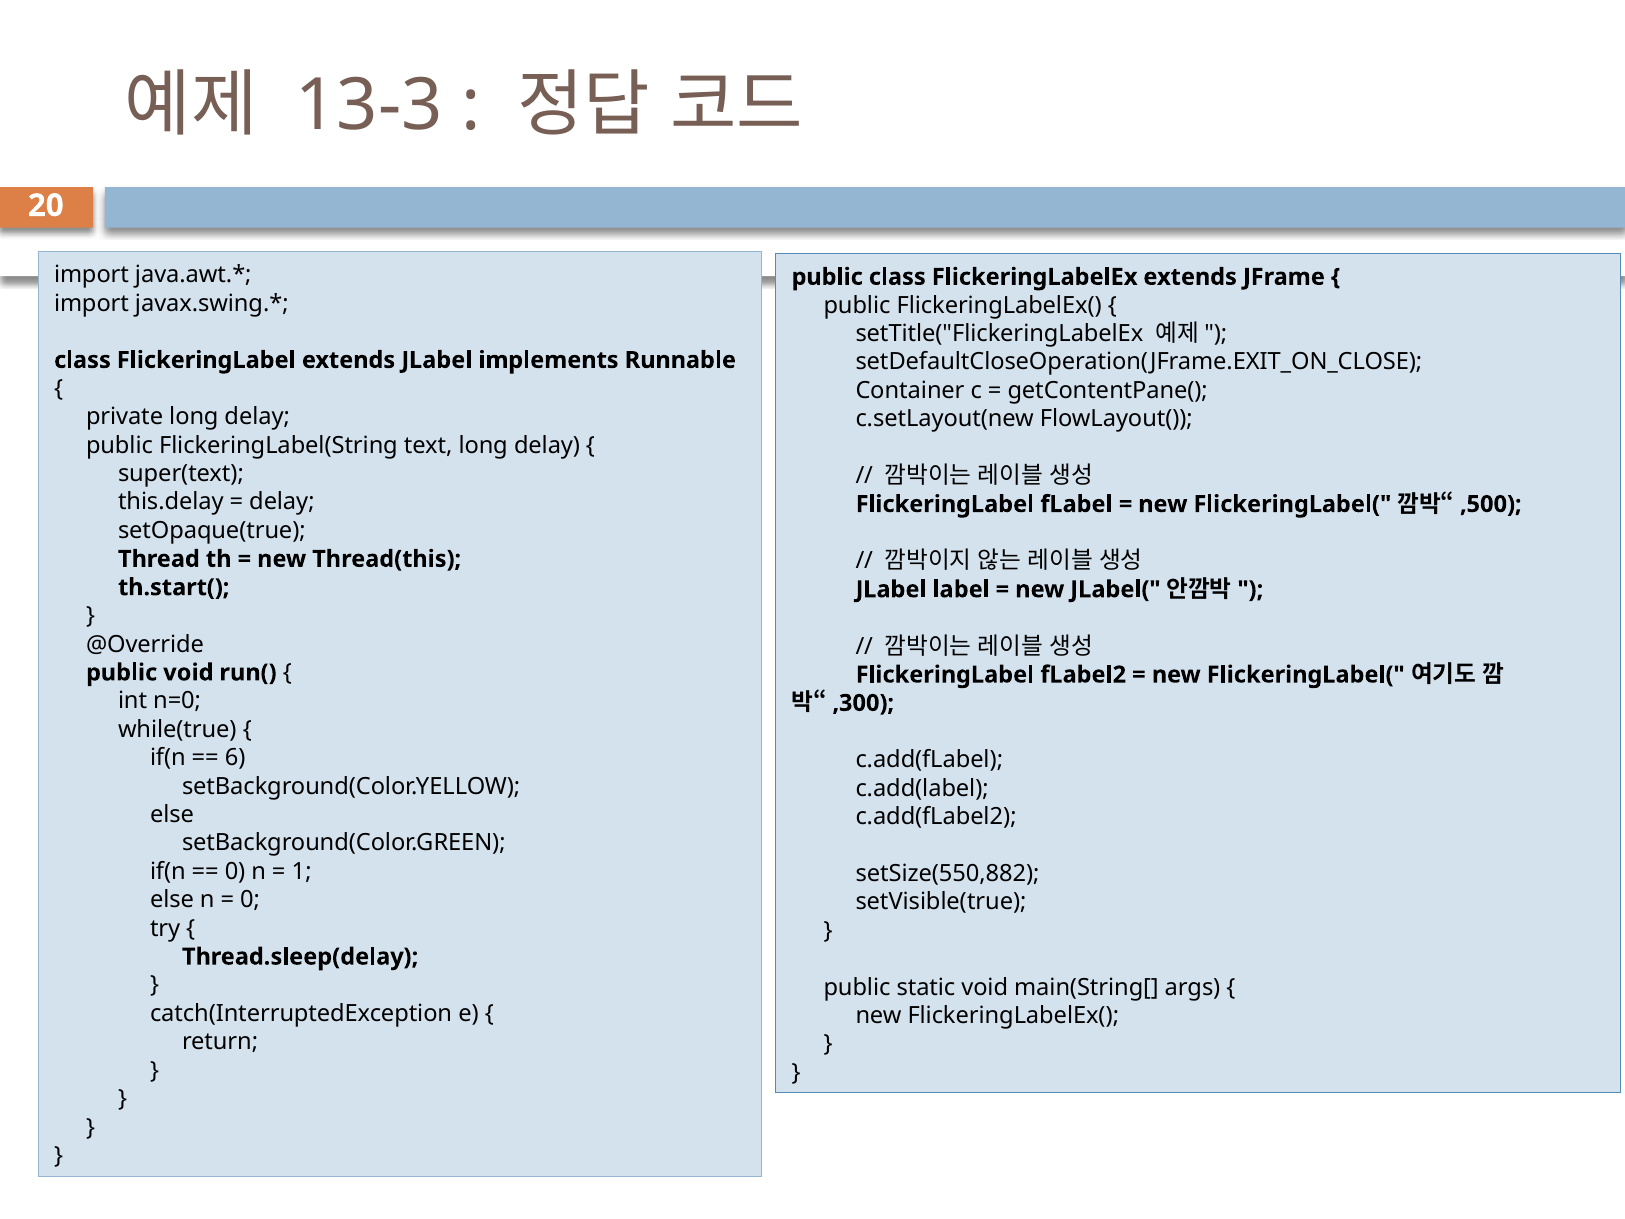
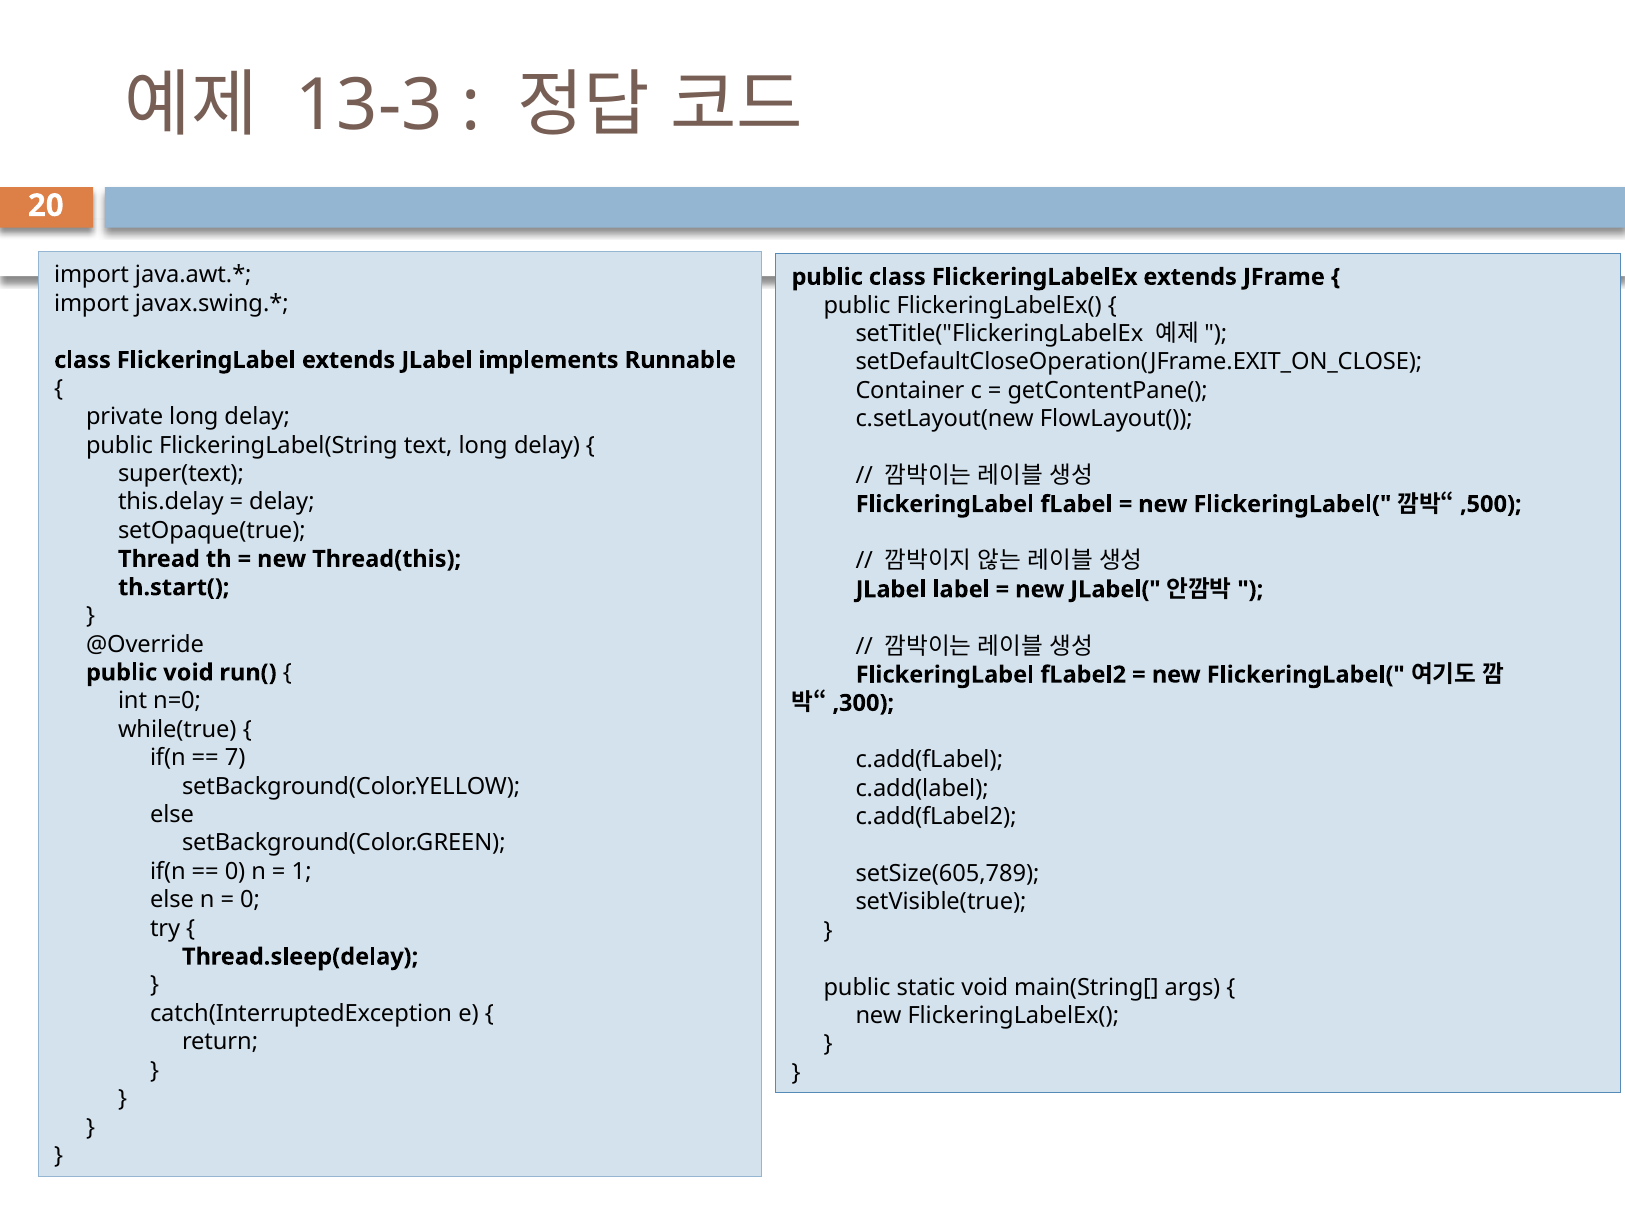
6: 6 -> 7 (235, 758)
setSize(550,882: setSize(550,882 -> setSize(605,789 (948, 873)
